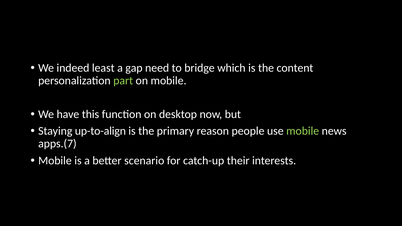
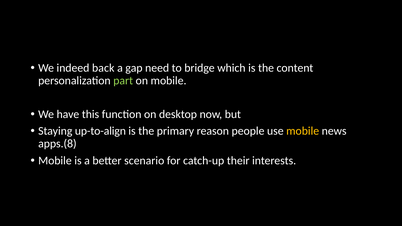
least: least -> back (103, 68)
mobile colour: light green -> yellow (303, 131)
apps.(7: apps.(7 -> apps.(8 (57, 144)
